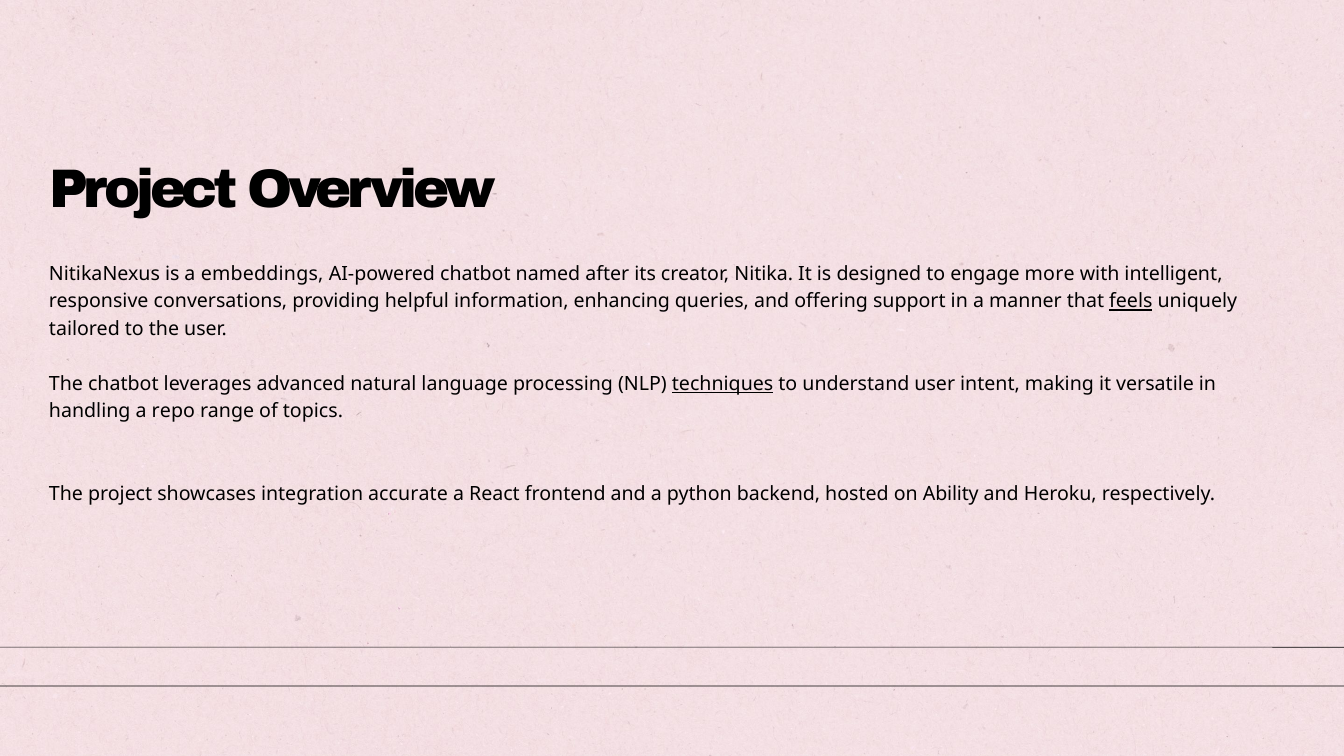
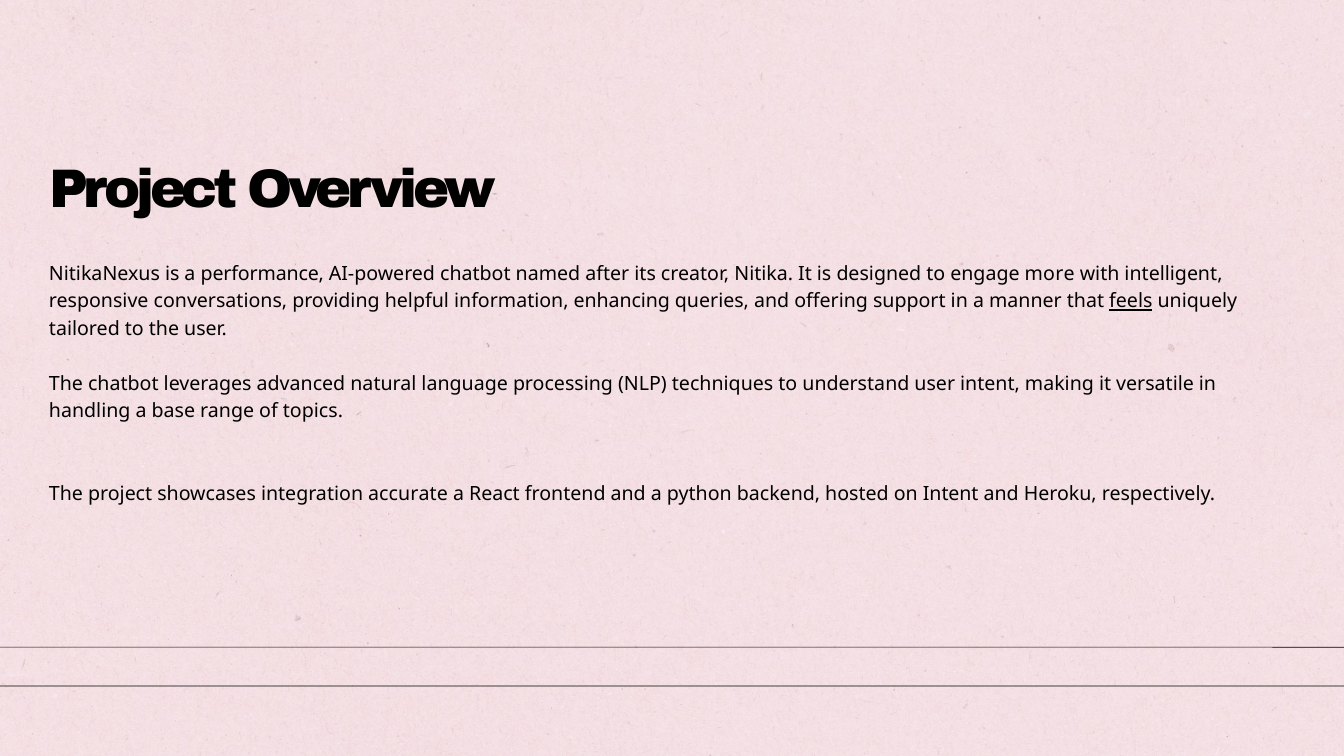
embeddings: embeddings -> performance (262, 274)
techniques underline: present -> none (723, 384)
repo: repo -> base (173, 411)
on Ability: Ability -> Intent (951, 494)
